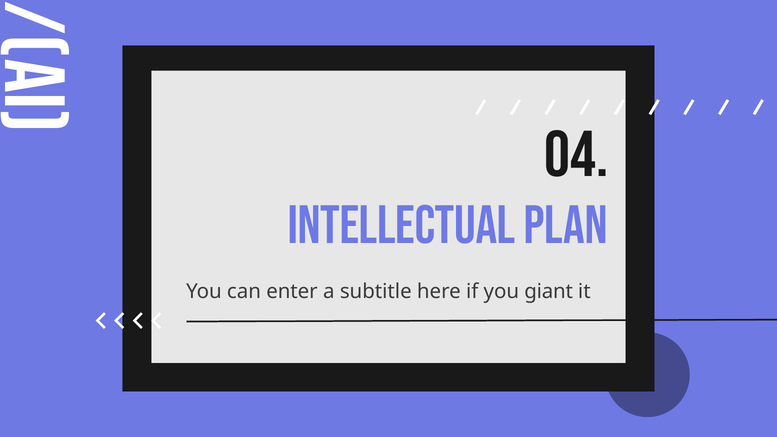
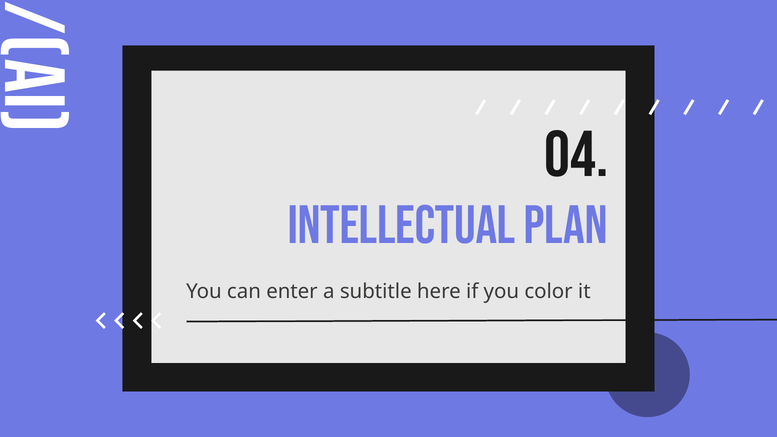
giant: giant -> color (549, 291)
